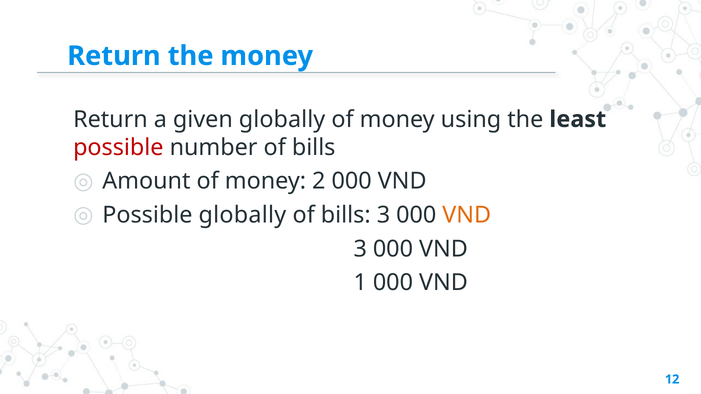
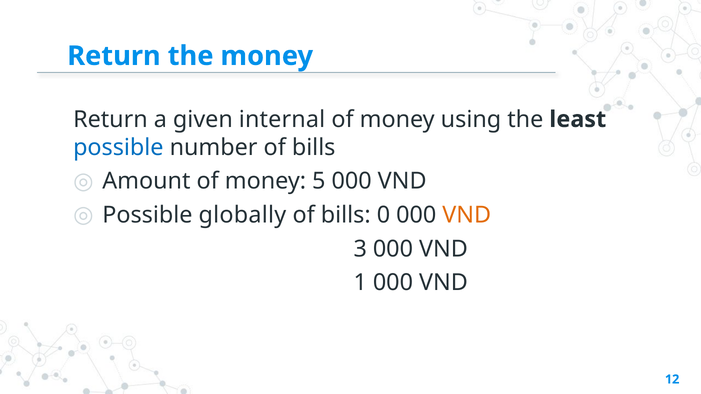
given globally: globally -> internal (282, 119)
possible colour: red -> blue (118, 147)
2: 2 -> 5 (319, 181)
bills 3: 3 -> 0 (383, 215)
